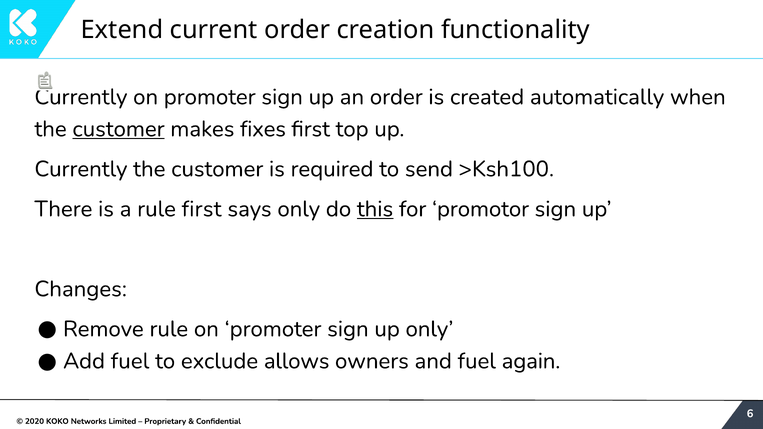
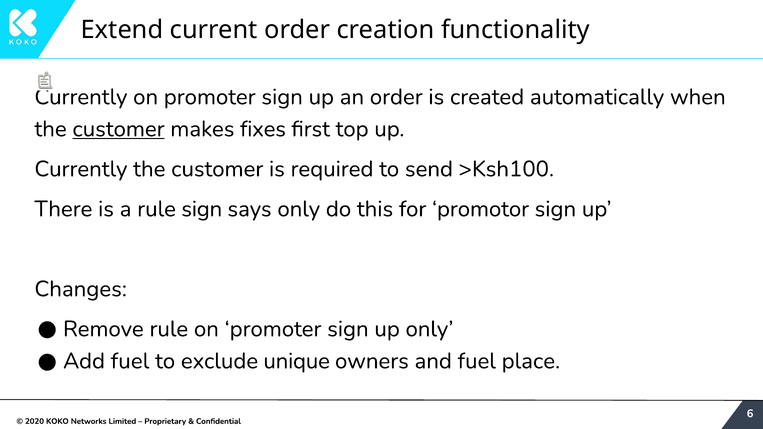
rule first: first -> sign (202, 209)
this underline: present -> none (375, 209)
allows: allows -> unique (297, 361)
again: again -> place (531, 361)
